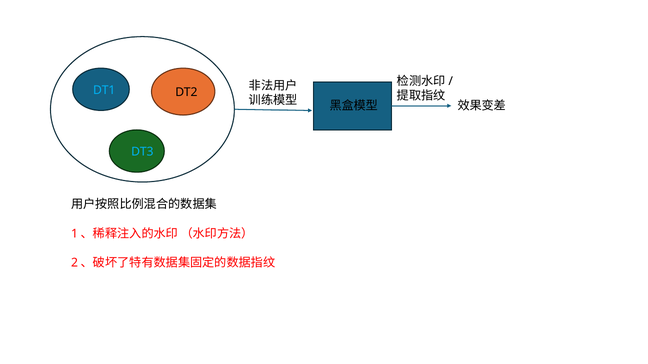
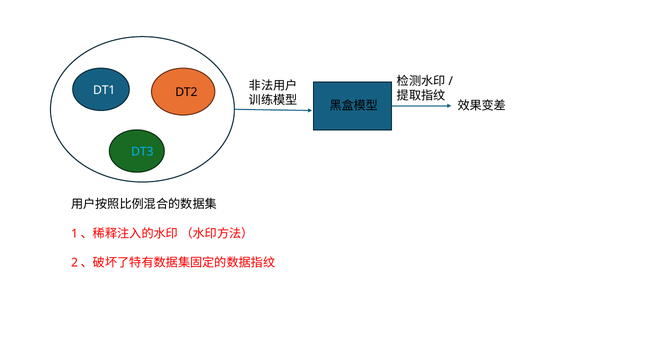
DT1 colour: light blue -> white (104, 90)
